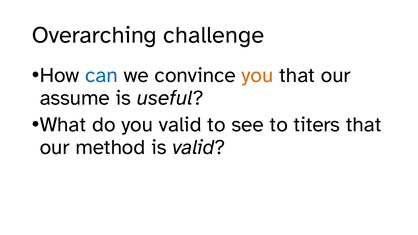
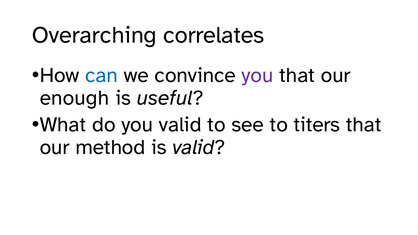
challenge: challenge -> correlates (214, 35)
you colour: orange -> purple (258, 75)
assume: assume -> enough (75, 98)
